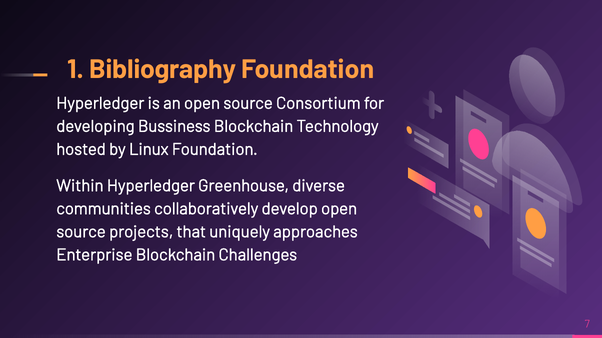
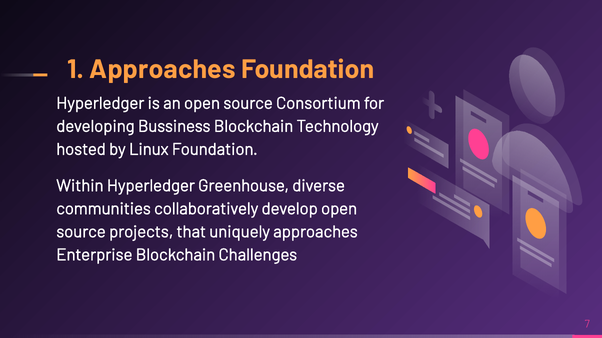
1 Bibliography: Bibliography -> Approaches (163, 70)
